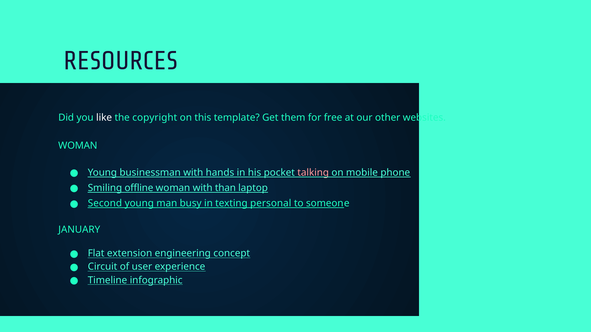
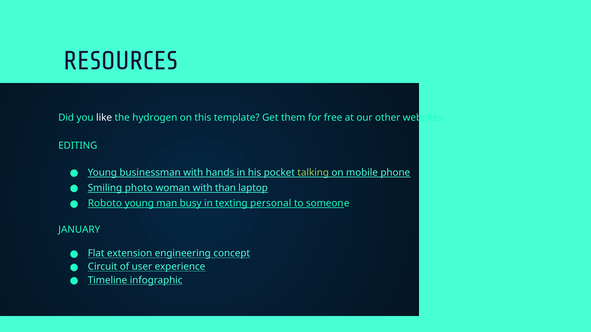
copyright: copyright -> hydrogen (155, 118)
WOMAN: WOMAN -> EDITING (78, 146)
talking colour: pink -> light green (313, 173)
offline: offline -> photo (139, 188)
Second: Second -> Roboto (105, 204)
